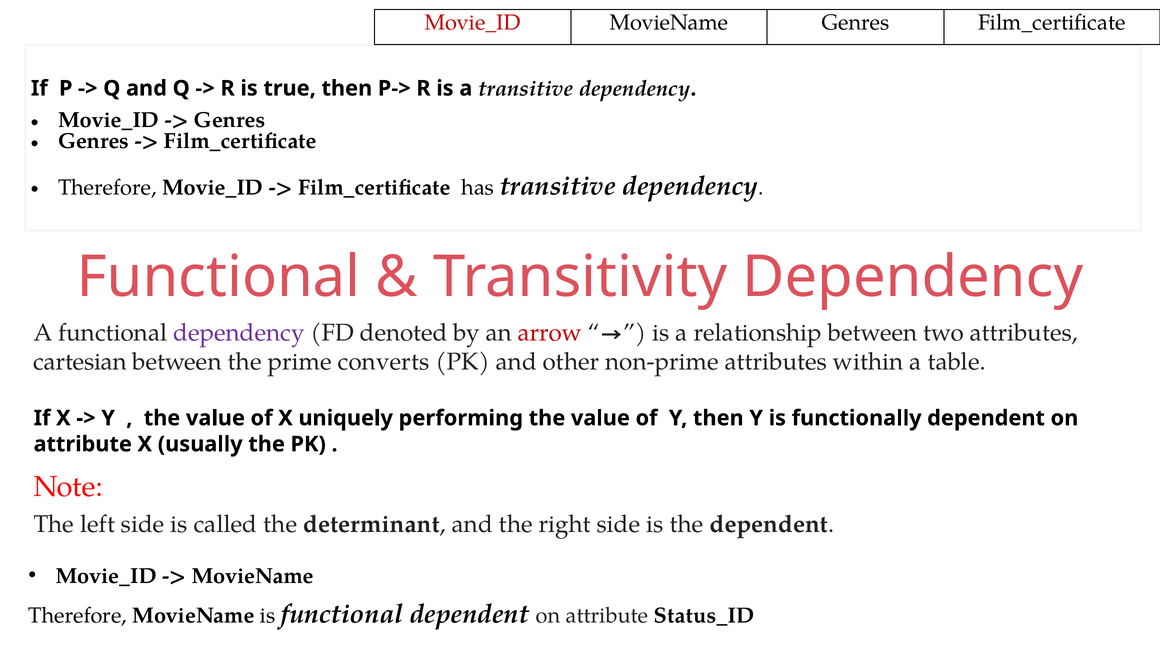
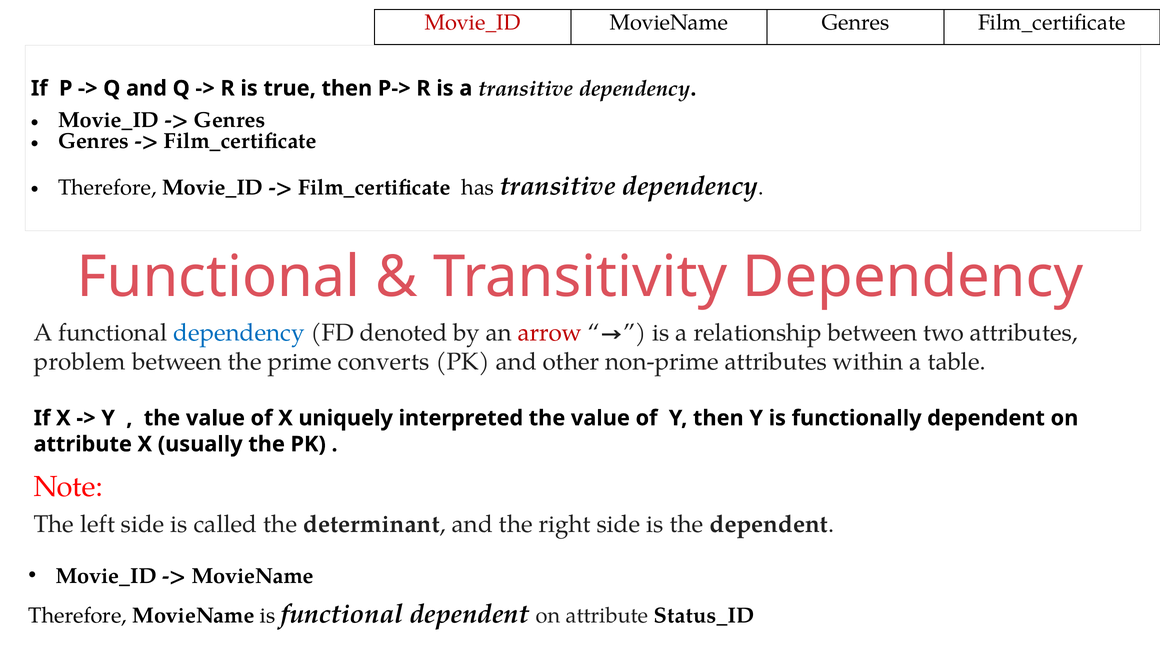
dependency colour: purple -> blue (239, 333)
cartesian: cartesian -> problem (80, 362)
performing: performing -> interpreted (461, 418)
